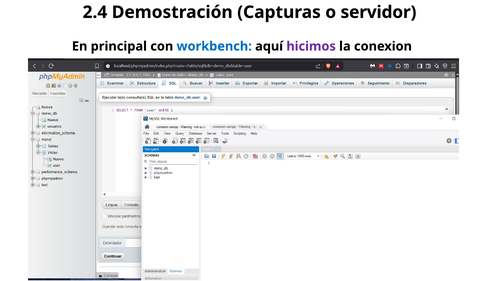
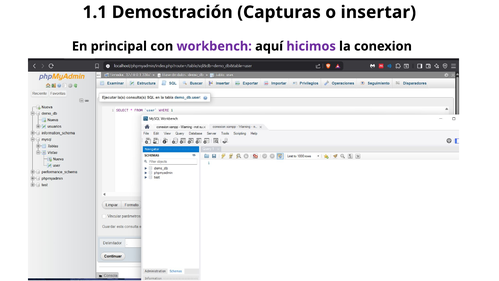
2.4: 2.4 -> 1.1 (95, 12)
servidor: servidor -> insertar (378, 12)
workbench colour: blue -> purple (214, 46)
